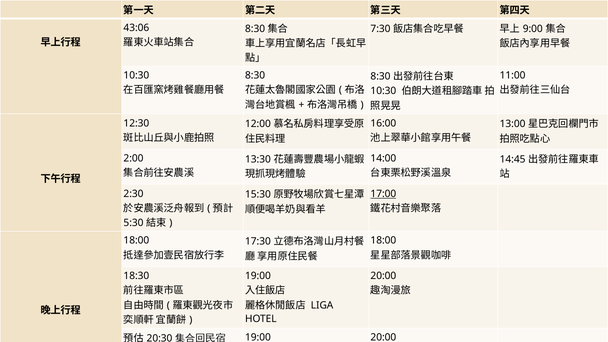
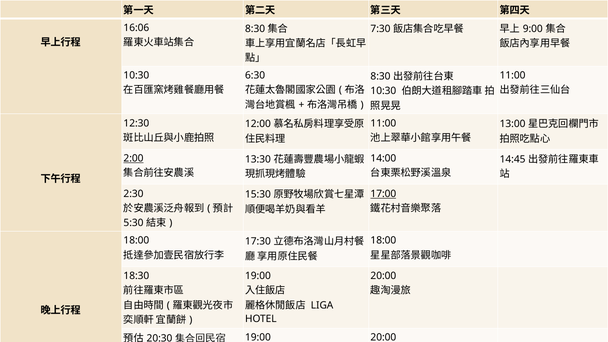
43:06: 43:06 -> 16:06 (136, 28)
8:30: 8:30 -> 6:30 (255, 75)
16:00: 16:00 -> 11:00 (383, 123)
2:00 underline: none -> present (134, 158)
